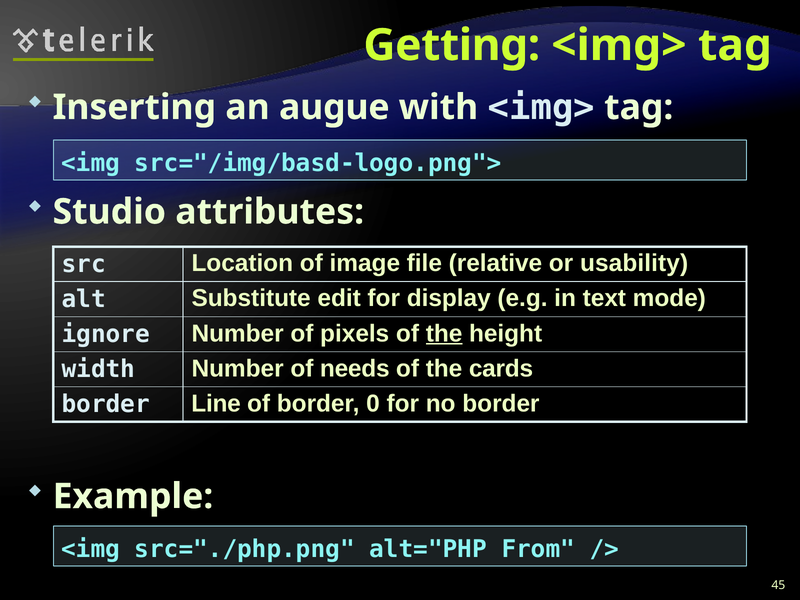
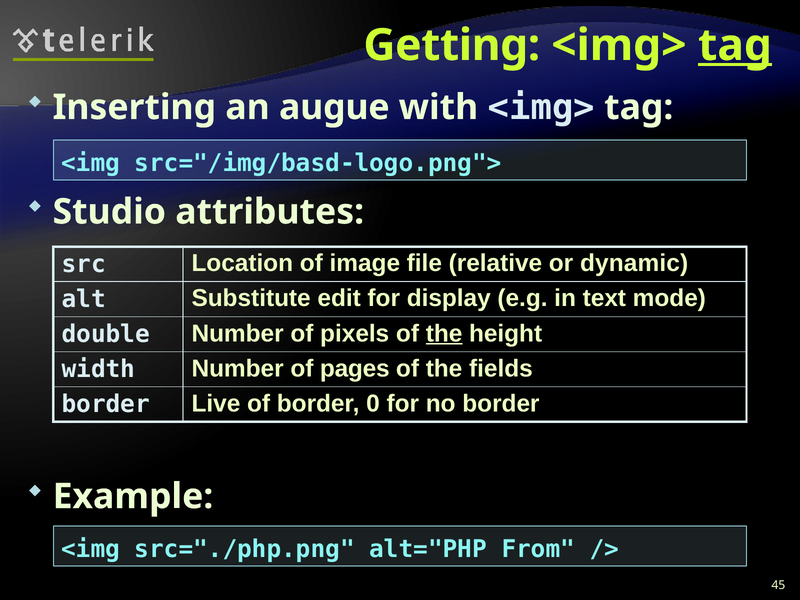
tag underline: none -> present (735, 45)
usability: usability -> dynamic (634, 263)
ignore: ignore -> double (106, 334)
needs: needs -> pages (355, 368)
cards: cards -> fields (501, 368)
Line: Line -> Live (216, 403)
